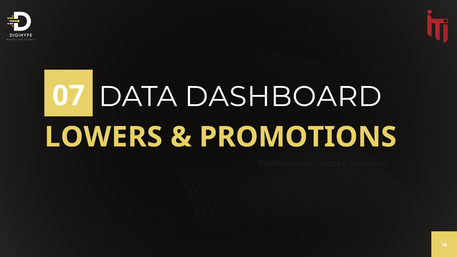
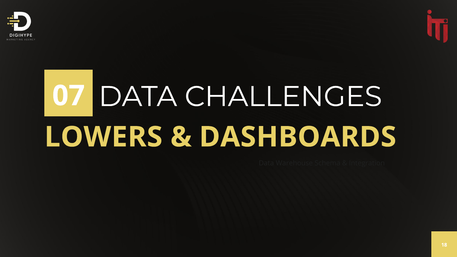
DASHBOARD: DASHBOARD -> CHALLENGES (283, 97)
PROMOTIONS: PROMOTIONS -> DASHBOARDS (298, 137)
